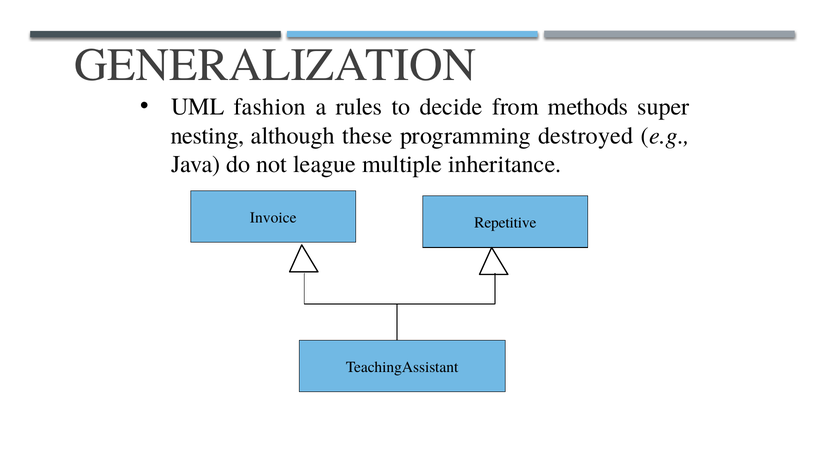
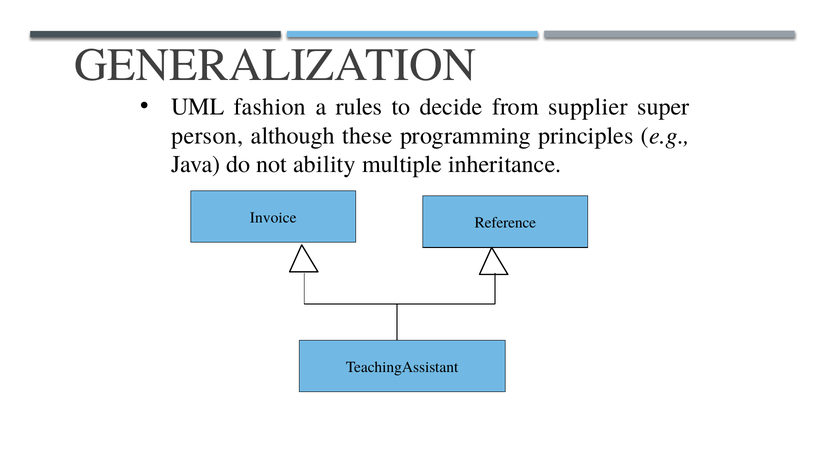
methods: methods -> supplier (588, 107)
nesting: nesting -> person (207, 136)
destroyed: destroyed -> principles (586, 136)
league: league -> ability (325, 165)
Repetitive: Repetitive -> Reference (505, 223)
